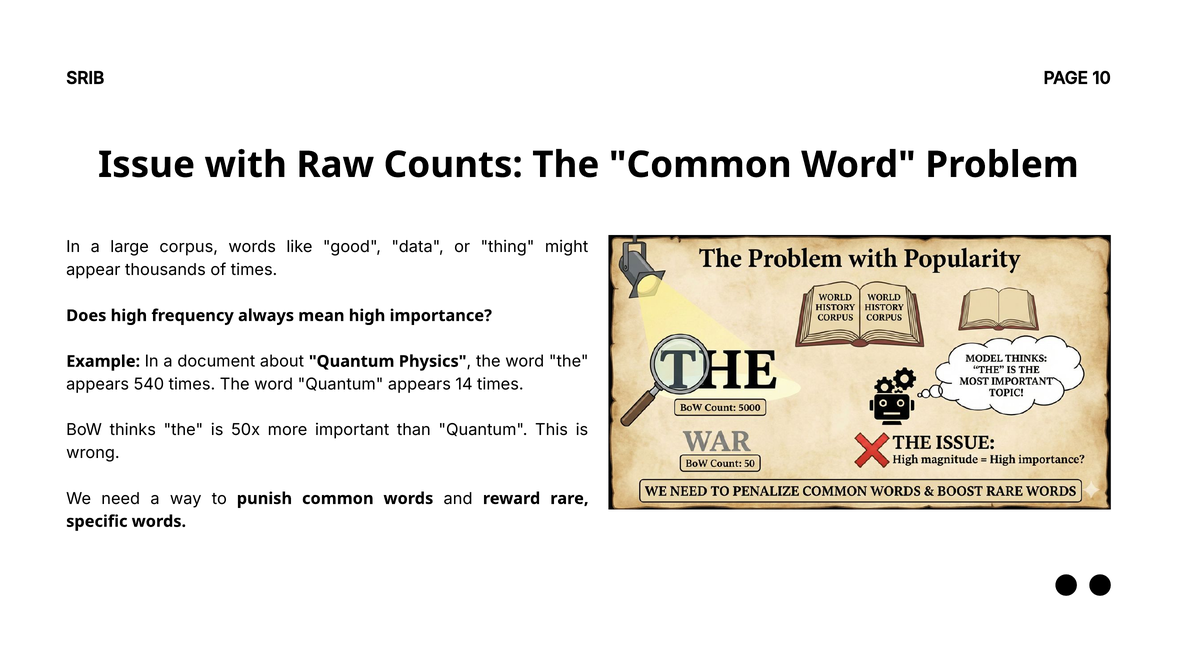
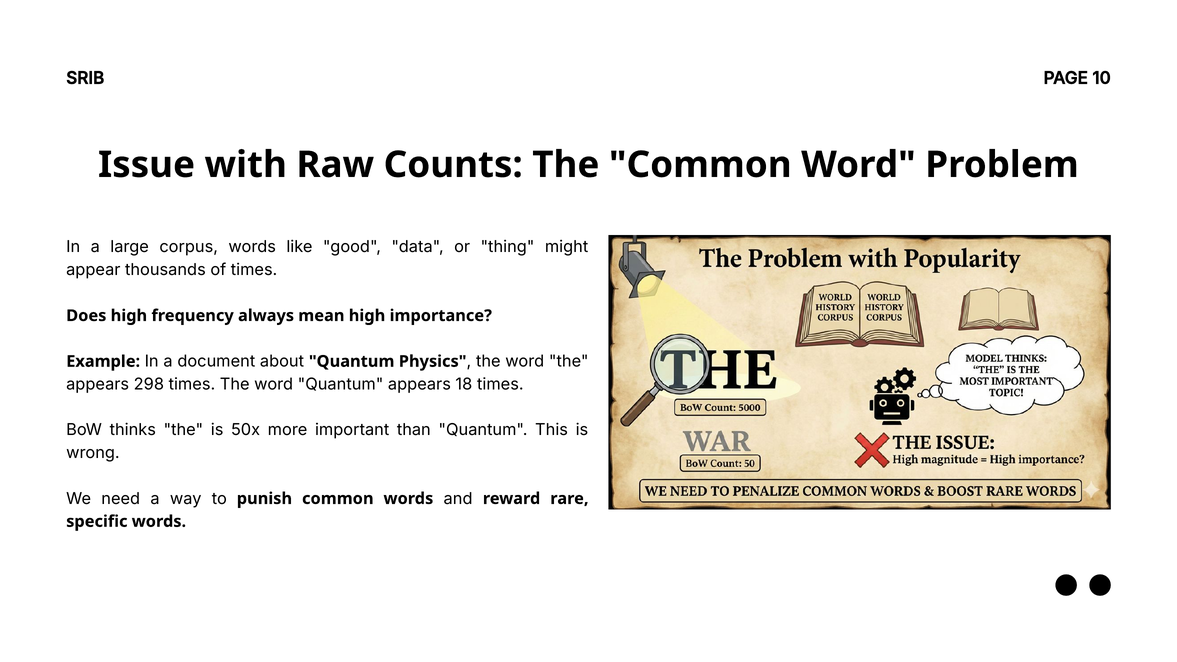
540: 540 -> 298 (149, 384)
14: 14 -> 18 (464, 384)
